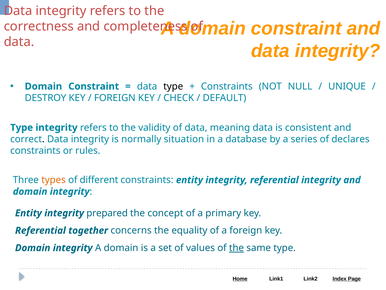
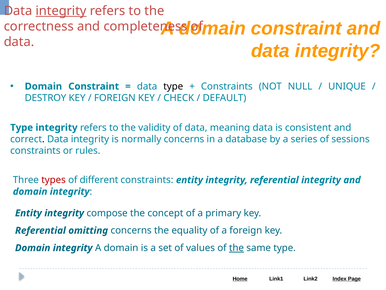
integrity underline: none -> present (61, 11)
normally situation: situation -> concerns (184, 139)
declares: declares -> sessions (351, 139)
types colour: orange -> red (54, 180)
prepared: prepared -> compose (107, 213)
together: together -> omitting (88, 230)
